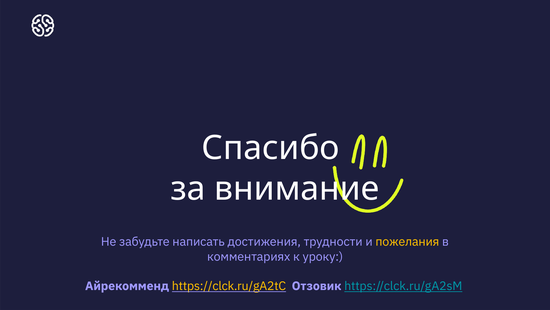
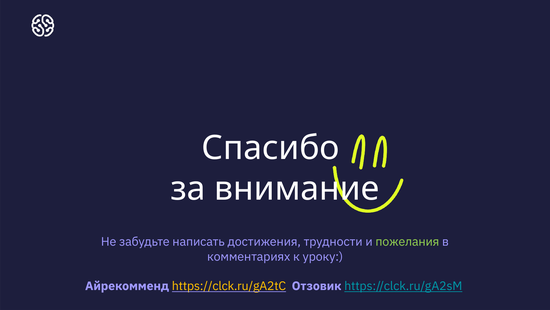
пожелания colour: yellow -> light green (407, 241)
